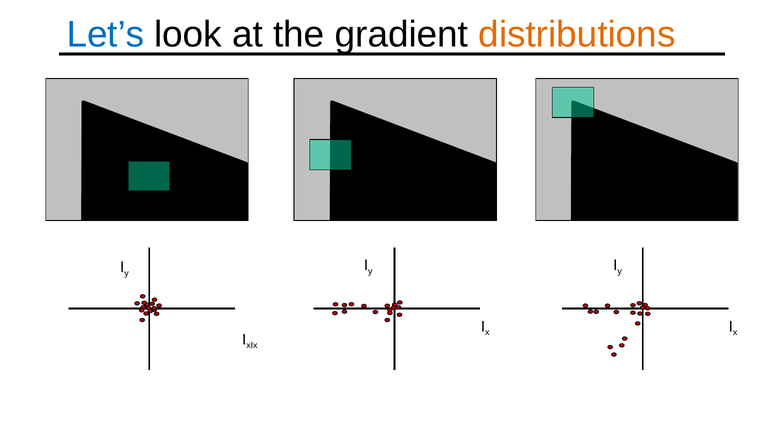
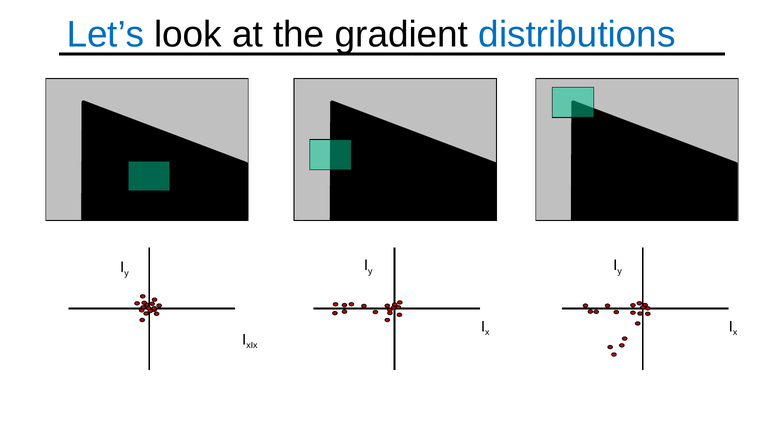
distributions colour: orange -> blue (577, 34)
